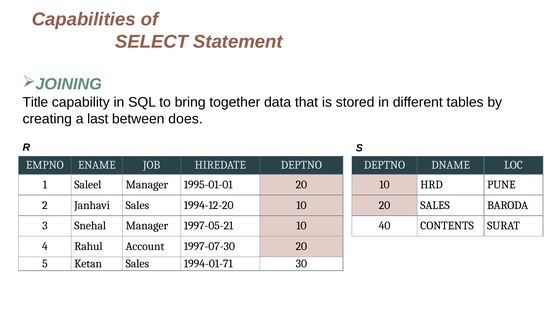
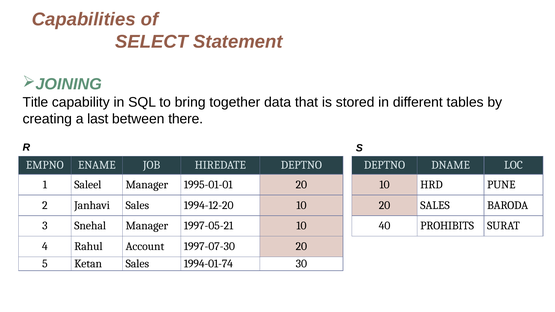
does: does -> there (186, 119)
CONTENTS: CONTENTS -> PROHIBITS (447, 226)
1994-01-71: 1994-01-71 -> 1994-01-74 (208, 264)
